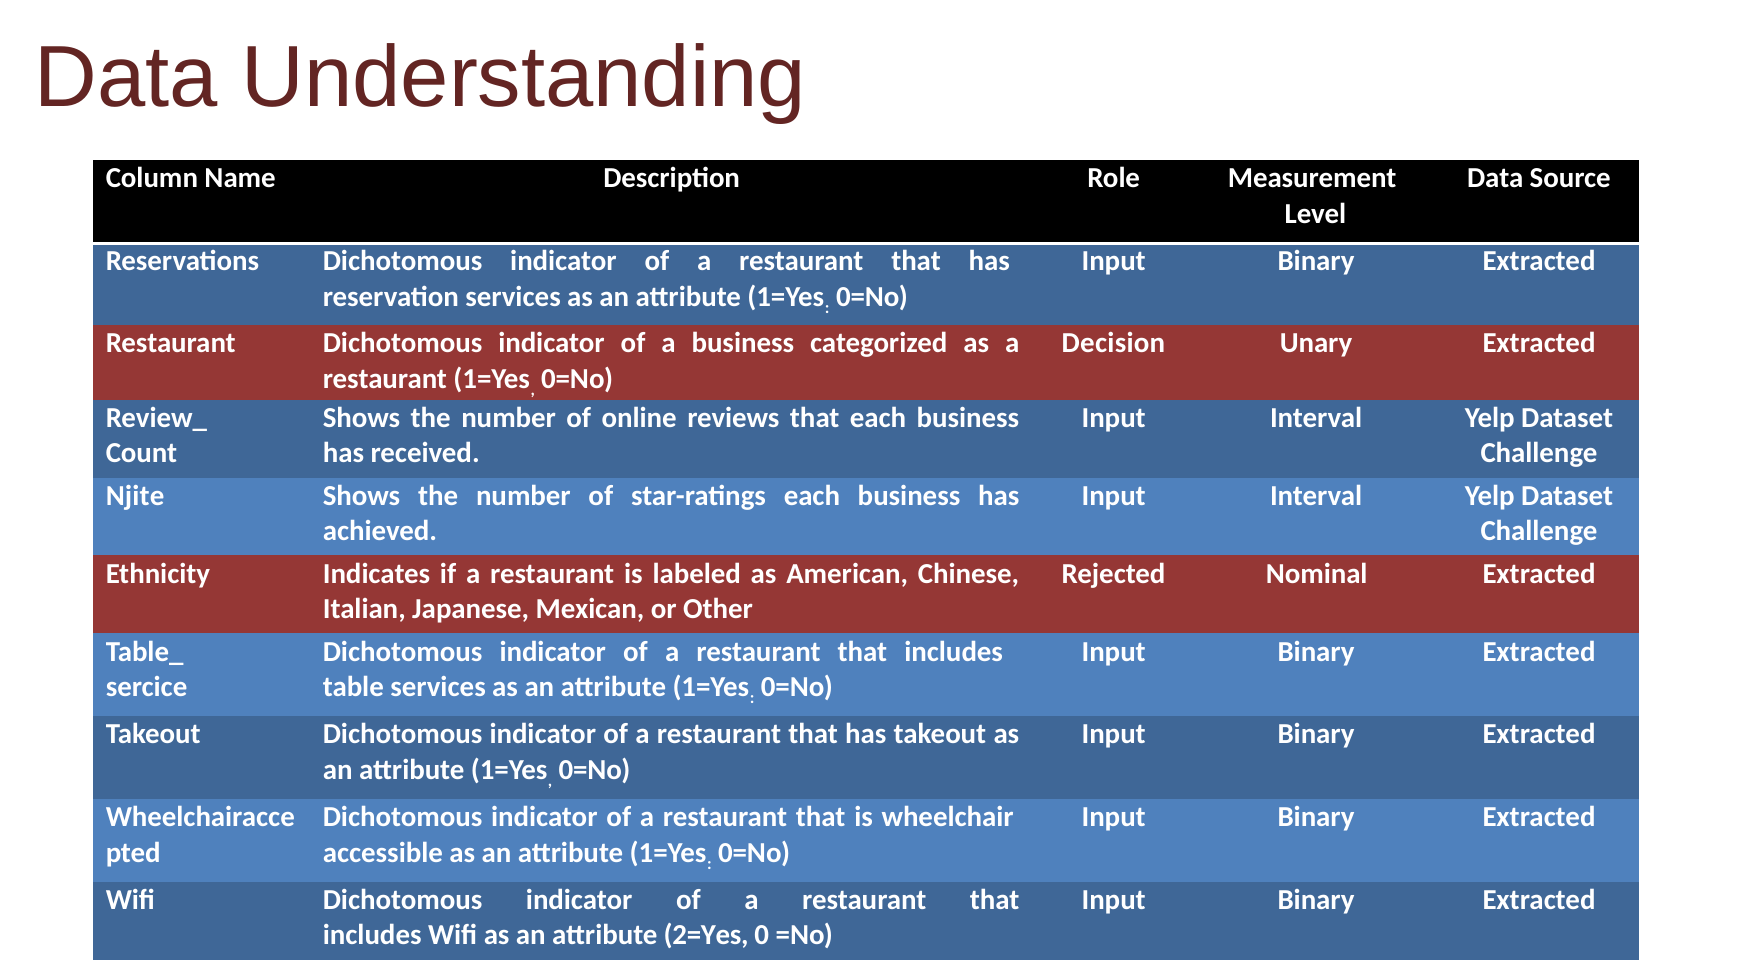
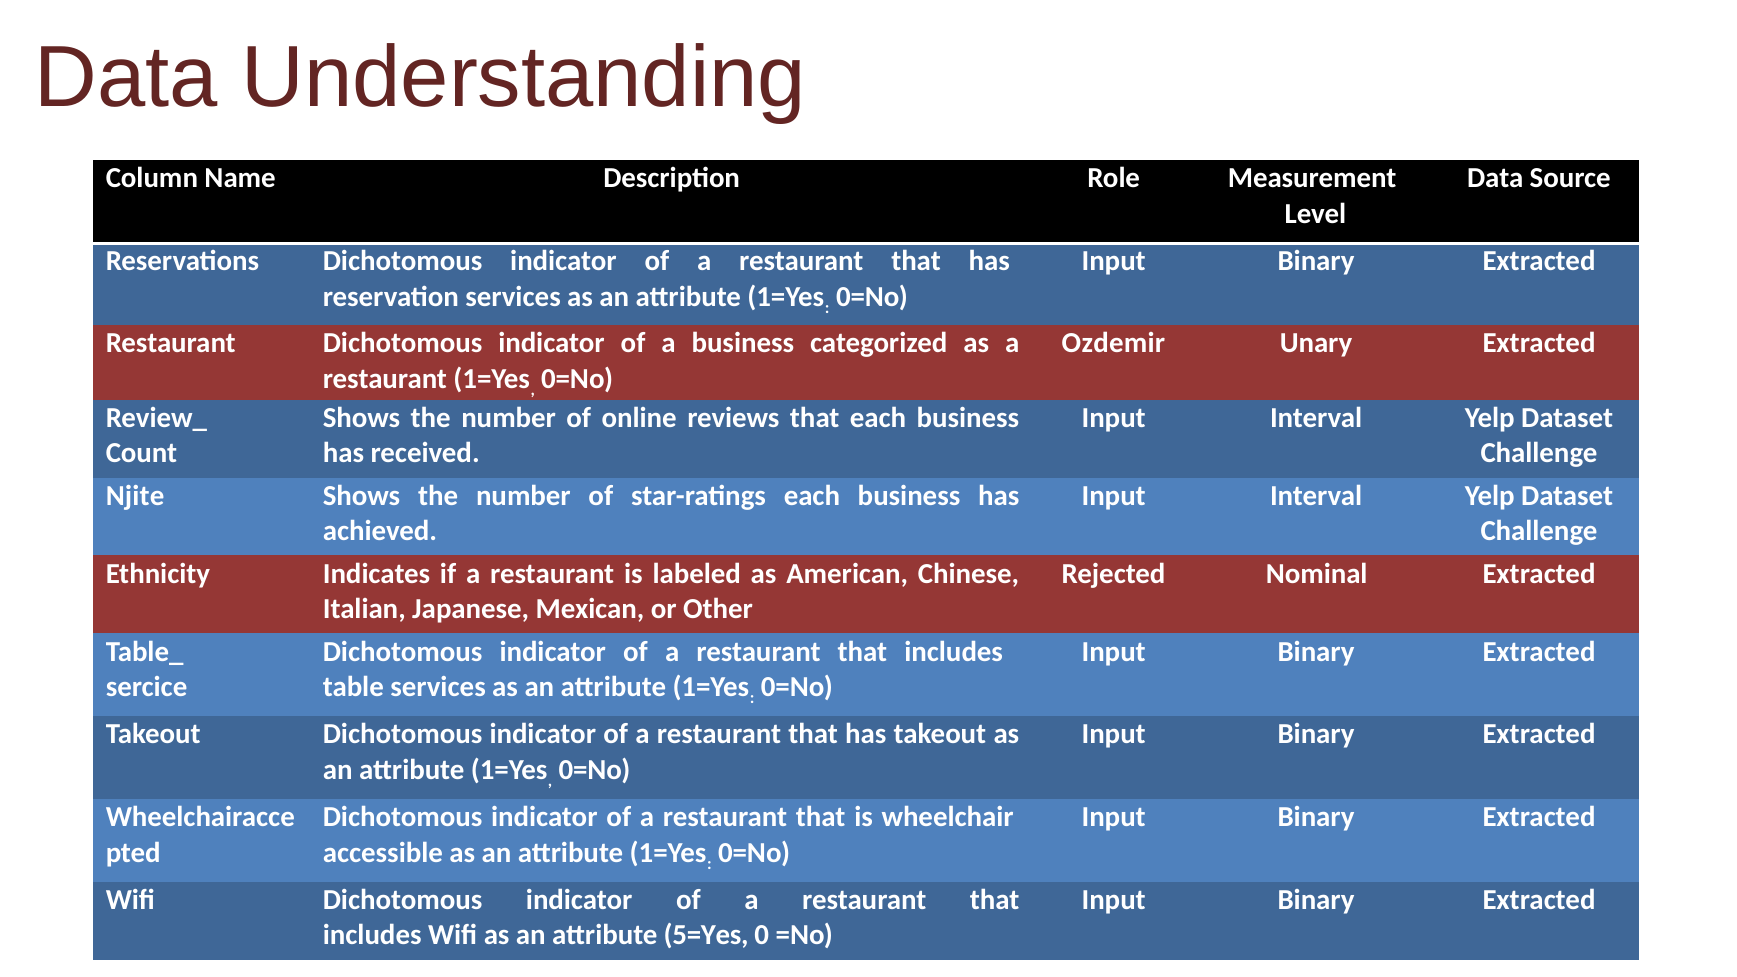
Decision: Decision -> Ozdemir (1113, 343)
2=Yes: 2=Yes -> 5=Yes (706, 935)
